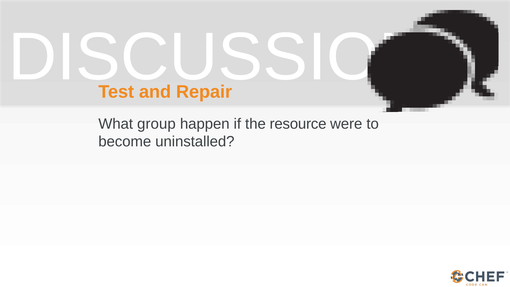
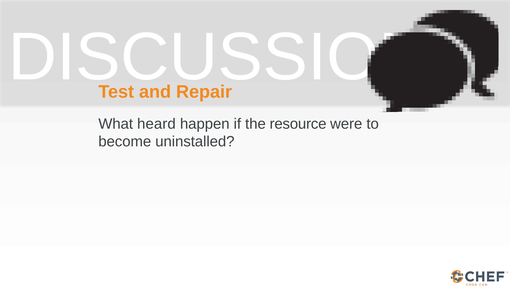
group: group -> heard (156, 124)
